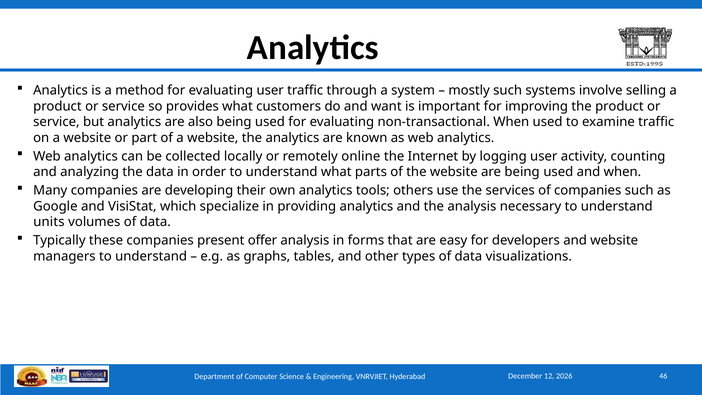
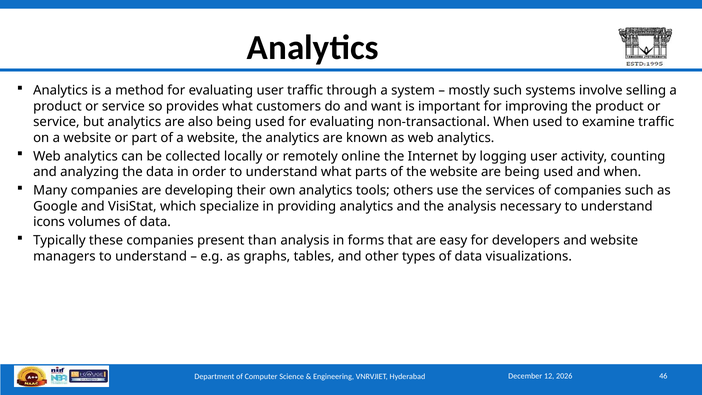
units: units -> icons (49, 222)
offer: offer -> than (262, 240)
